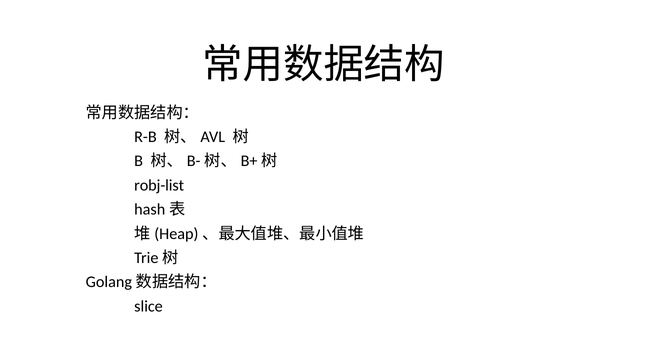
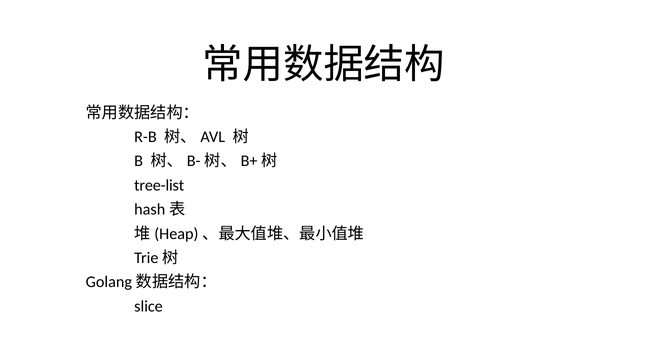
robj-list: robj-list -> tree-list (159, 185)
